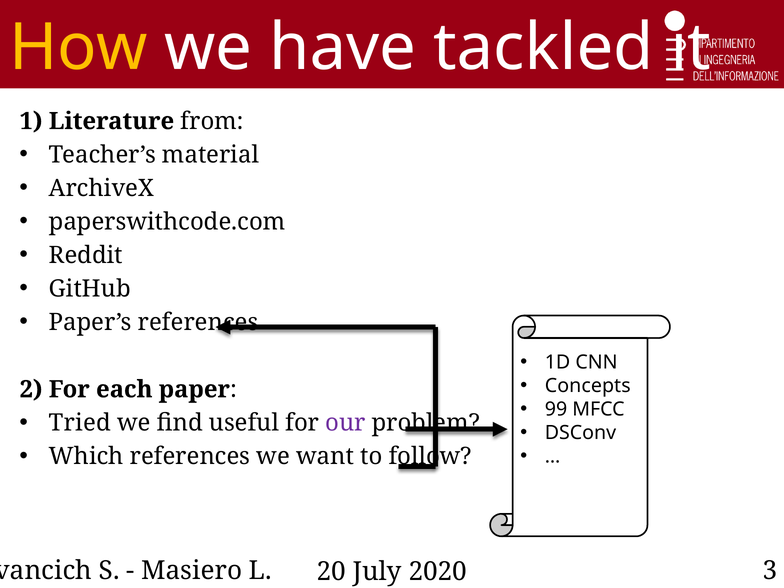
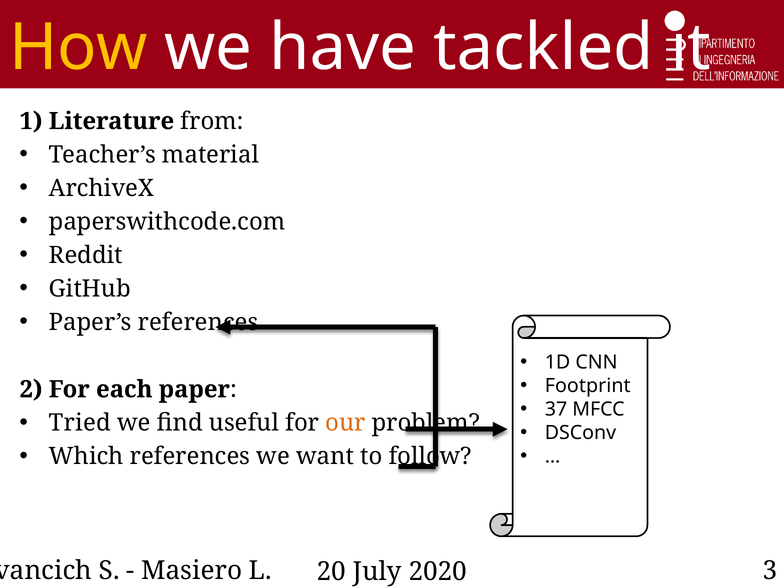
Concepts: Concepts -> Footprint (588, 386)
99: 99 -> 37 (556, 409)
our colour: purple -> orange (345, 423)
